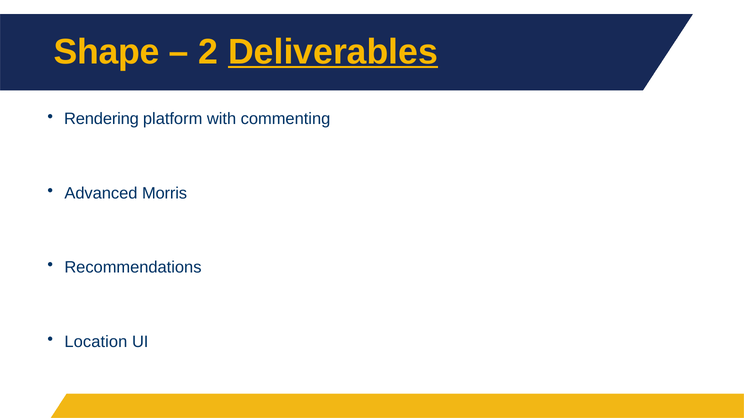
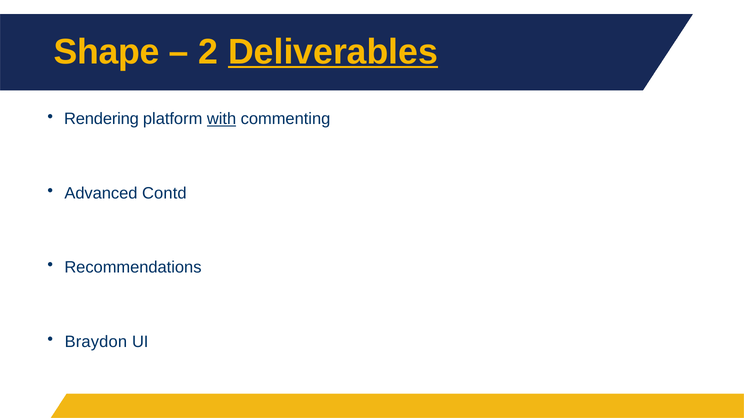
with underline: none -> present (222, 119)
Morris: Morris -> Contd (164, 193)
Location: Location -> Braydon (96, 342)
